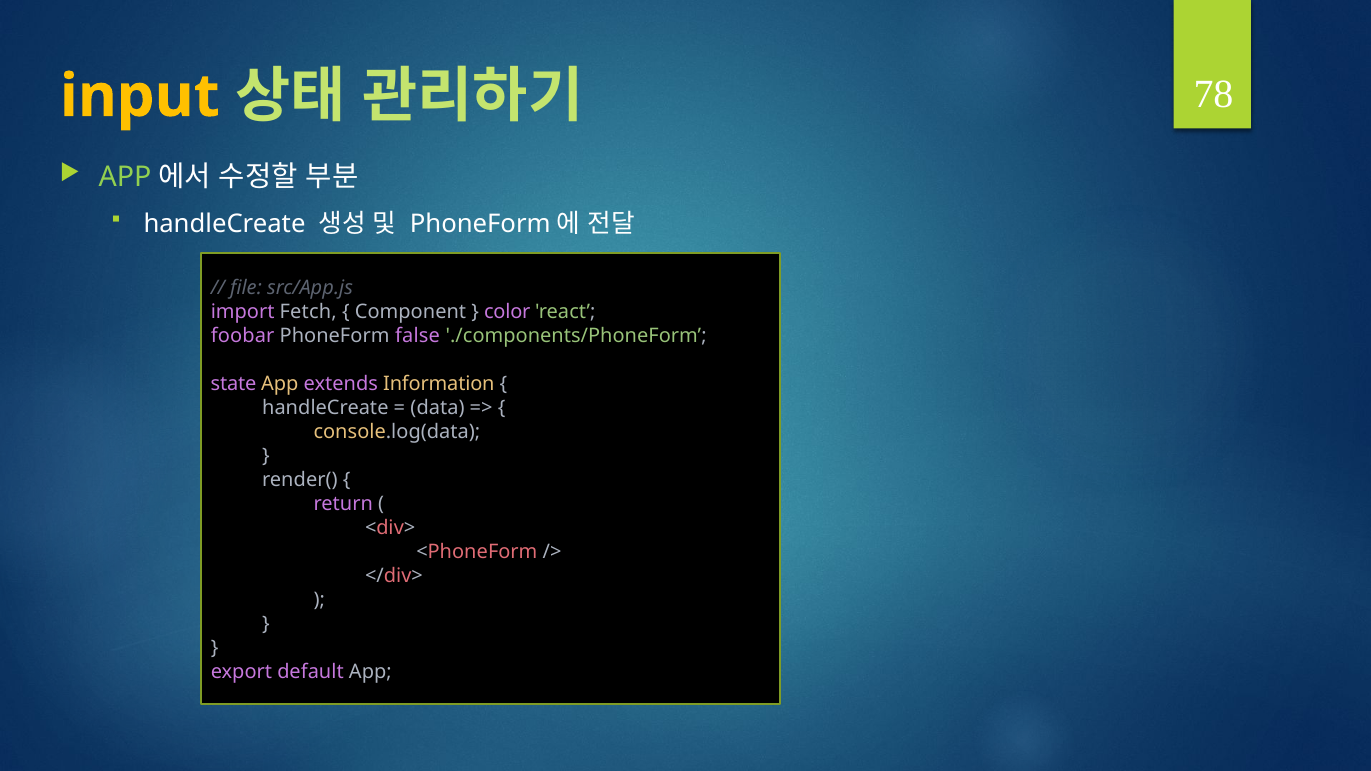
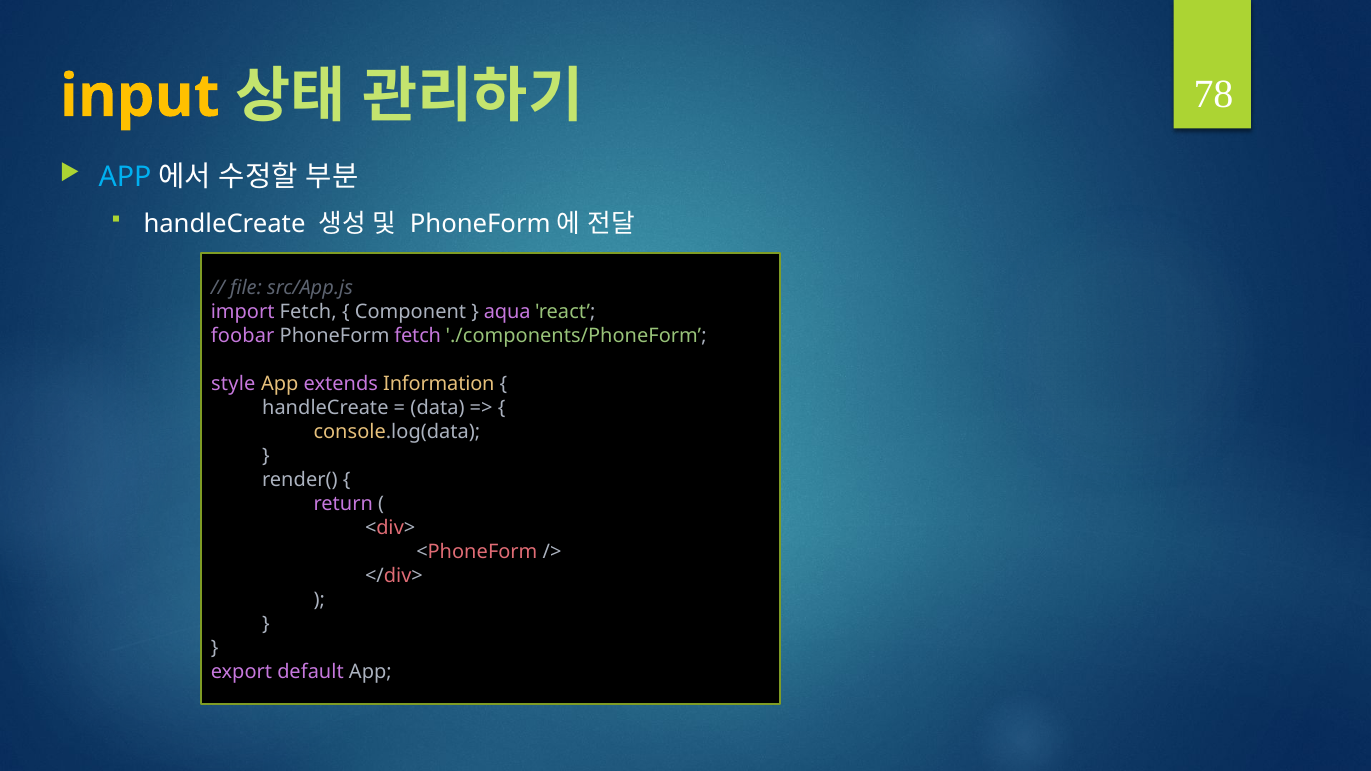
APP colour: light green -> light blue (125, 177)
color: color -> aqua (507, 312)
PhoneForm false: false -> fetch (418, 336)
state: state -> style (233, 384)
